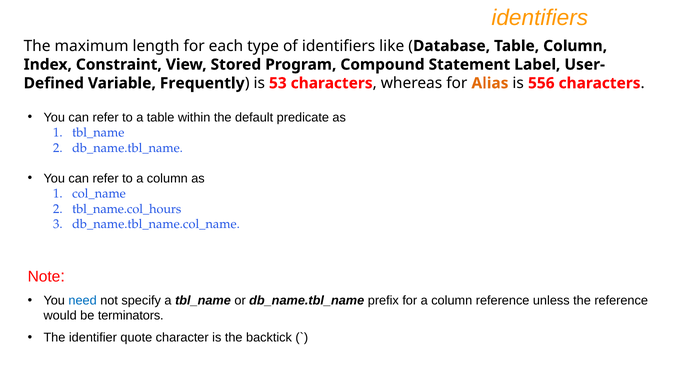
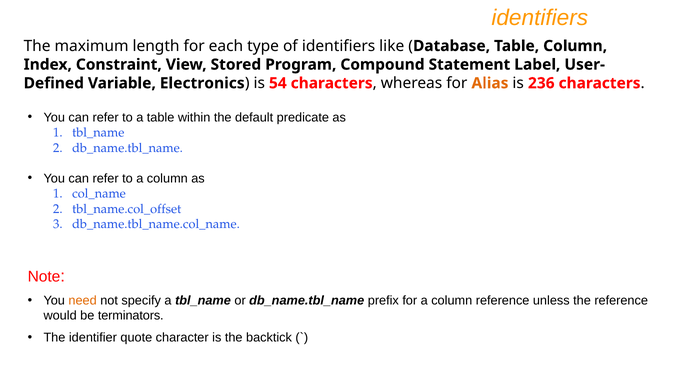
Frequently: Frequently -> Electronics (202, 83)
53: 53 -> 54 (278, 83)
556: 556 -> 236 (541, 83)
tbl_name.col_hours: tbl_name.col_hours -> tbl_name.col_offset (127, 209)
need colour: blue -> orange (83, 301)
